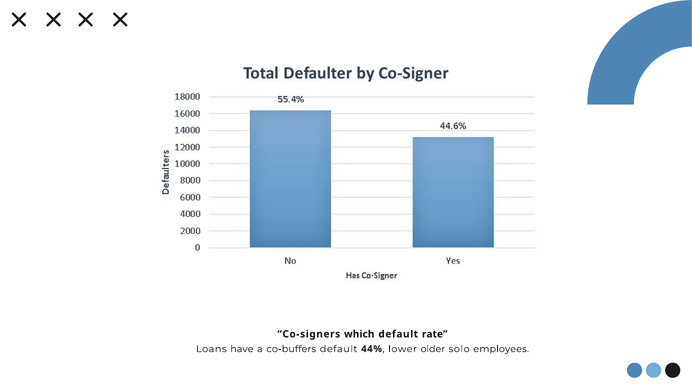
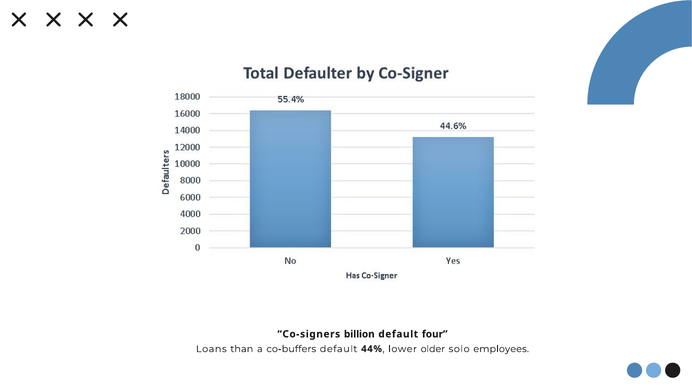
which: which -> billion (359, 334)
rate: rate -> four (435, 334)
have: have -> than (242, 349)
